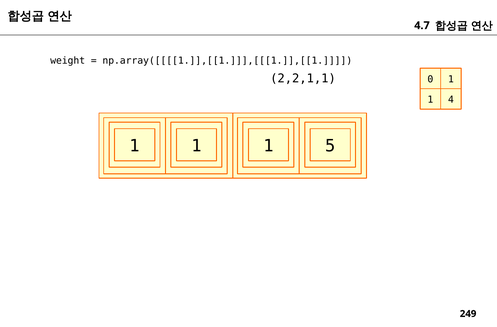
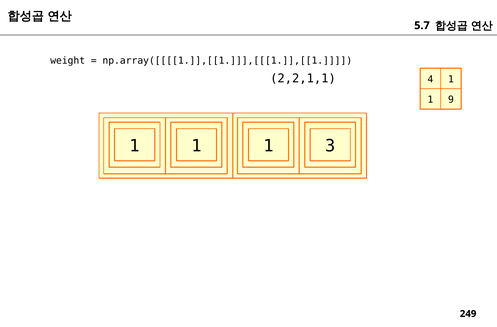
4.7: 4.7 -> 5.7 (422, 25)
0: 0 -> 4 (430, 79)
4: 4 -> 9 (451, 99)
5: 5 -> 3 (330, 146)
